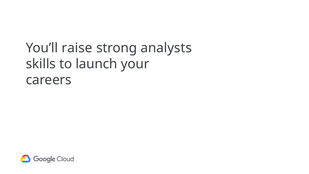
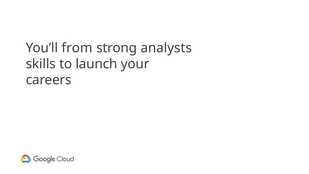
raise: raise -> from (77, 48)
